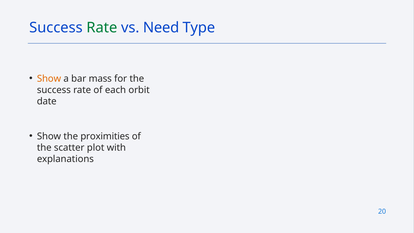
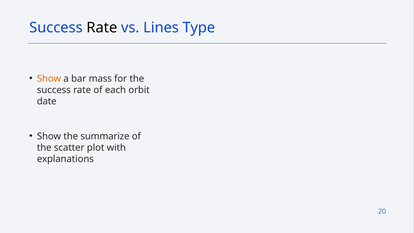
Rate colour: green -> black (102, 28)
Need: Need -> Lines (161, 28)
proximities: proximities -> summarize (105, 136)
